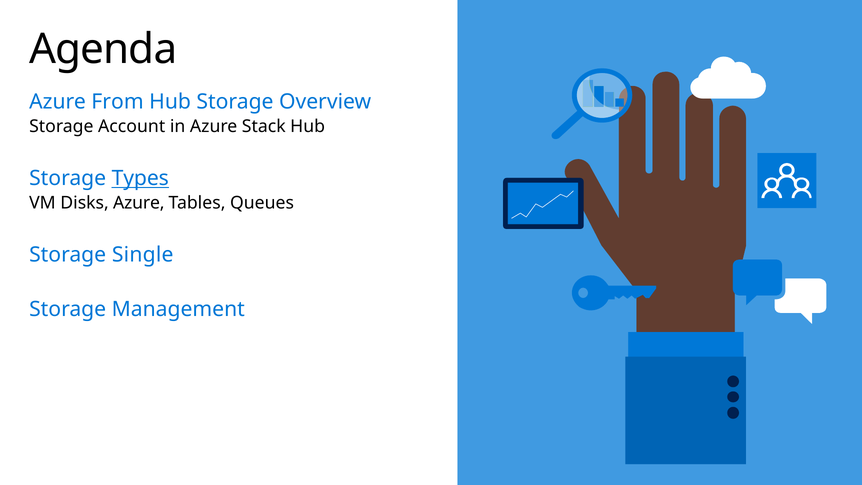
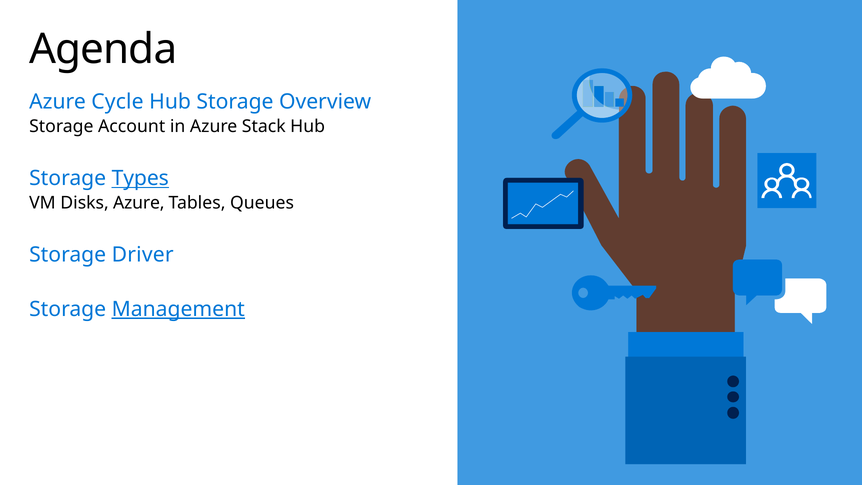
From: From -> Cycle (117, 102)
Single: Single -> Driver (143, 255)
Management underline: none -> present (178, 309)
